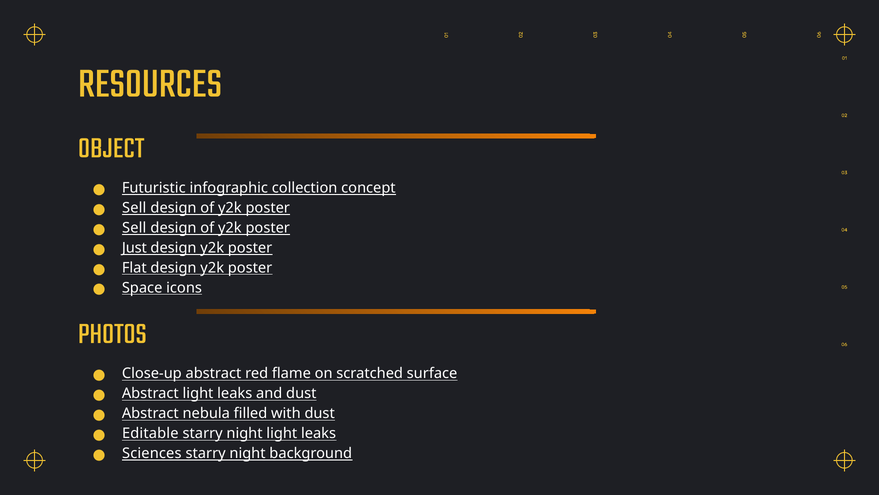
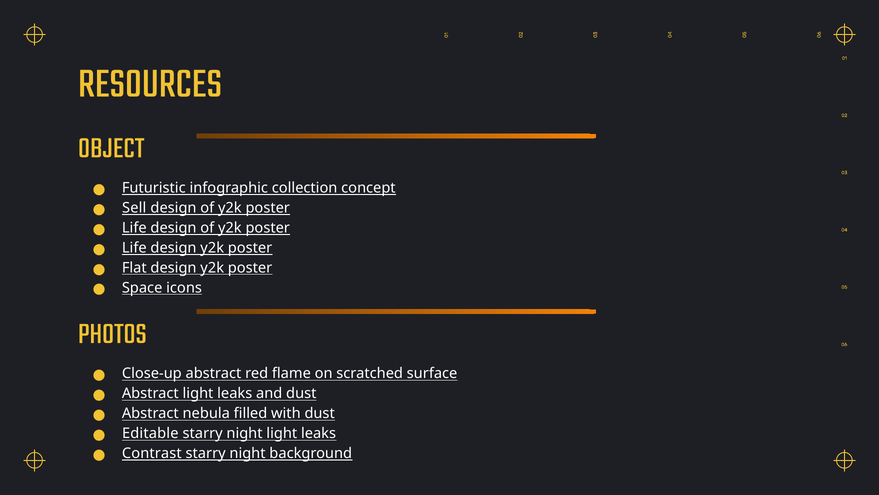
Sell: Sell -> Life (134, 228)
Just: Just -> Life (134, 247)
Sciences: Sciences -> Contrast (152, 453)
